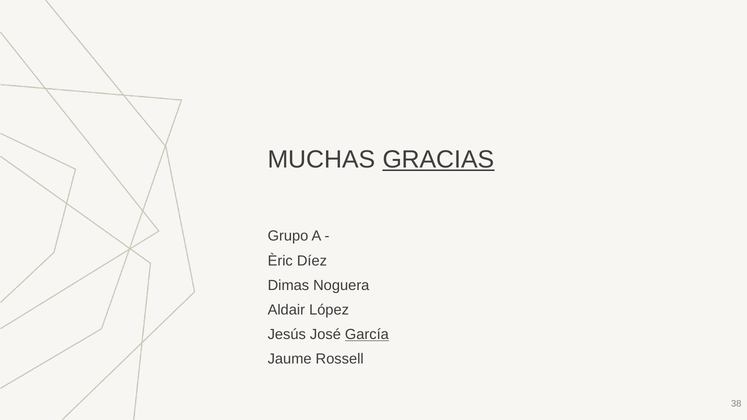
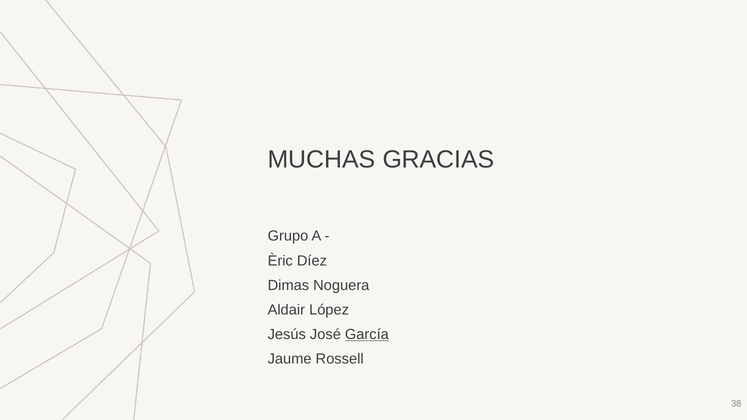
GRACIAS underline: present -> none (439, 160)
